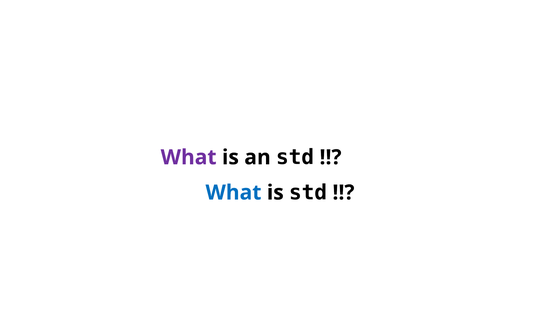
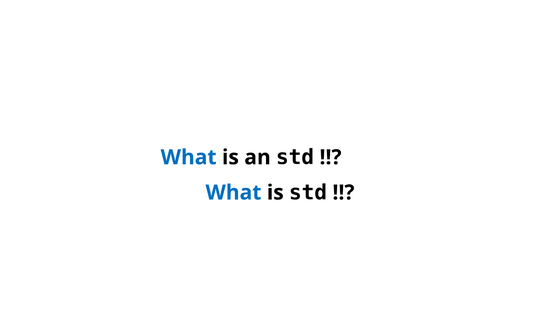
What colour: purple -> blue (189, 157)
